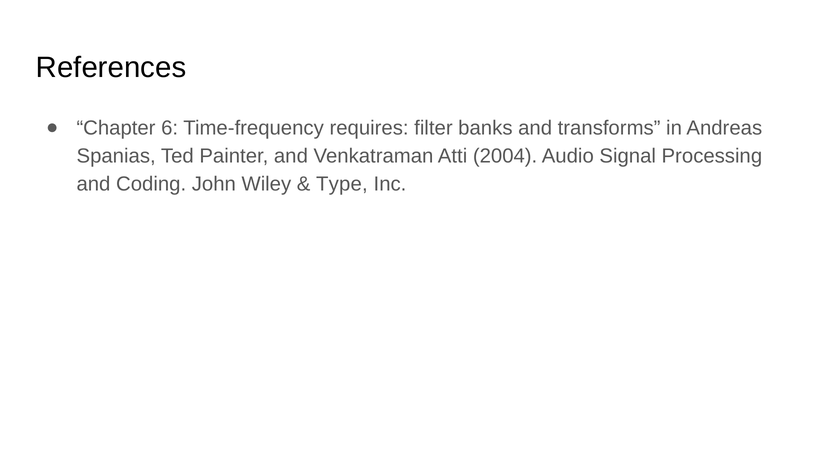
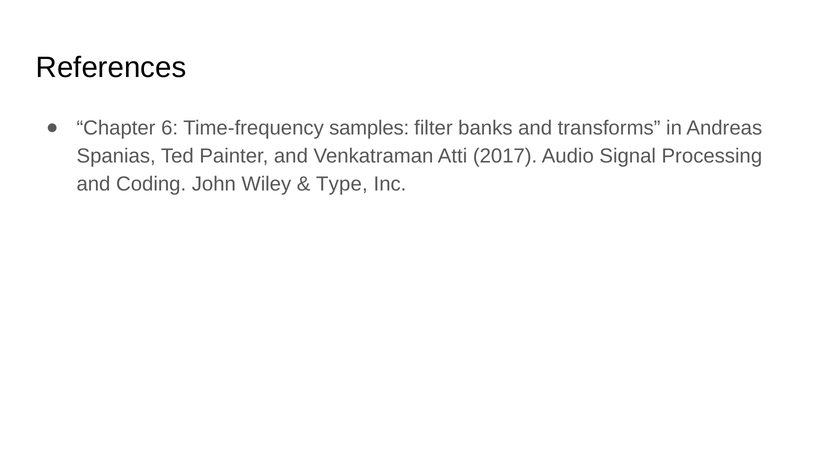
requires: requires -> samples (369, 128)
2004: 2004 -> 2017 (505, 156)
